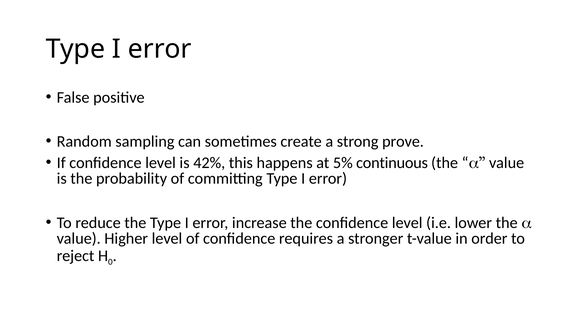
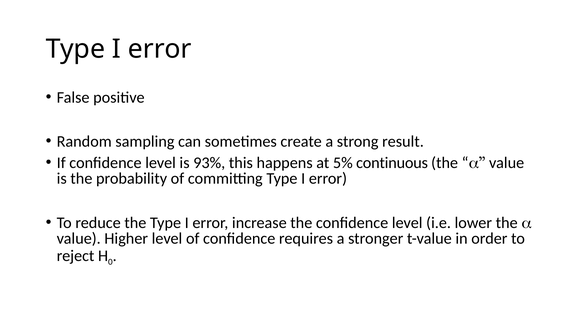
prove: prove -> result (403, 141)
42%: 42% -> 93% (209, 163)
